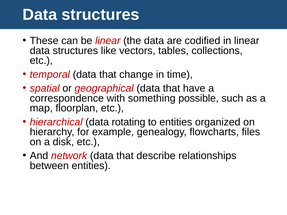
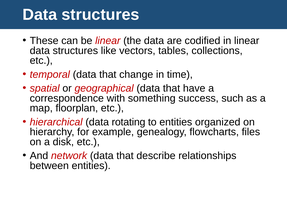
possible: possible -> success (199, 98)
